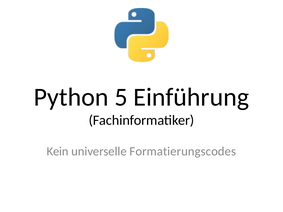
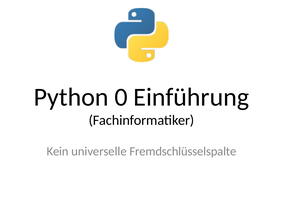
5: 5 -> 0 (121, 97)
Formatierungscodes: Formatierungscodes -> Fremdschlüsselspalte (183, 152)
